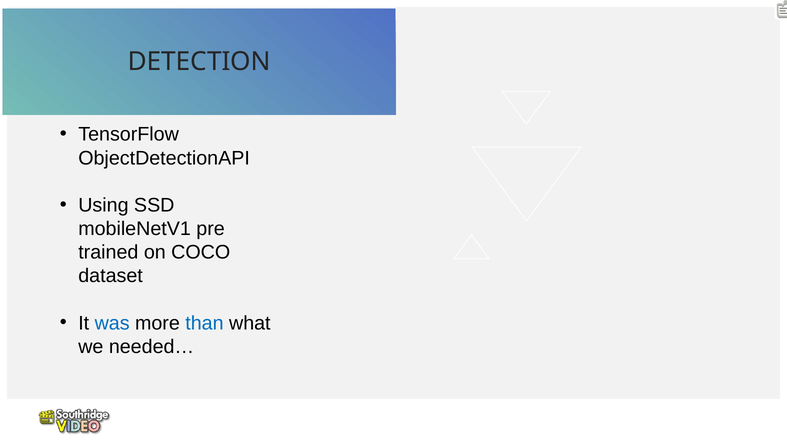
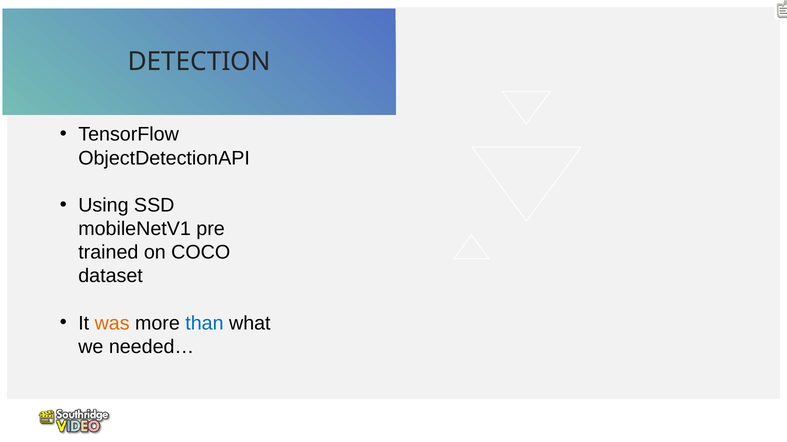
was colour: blue -> orange (112, 324)
